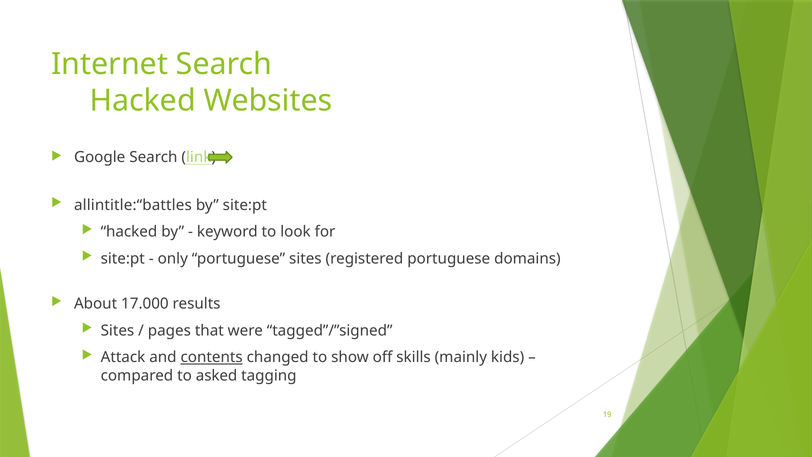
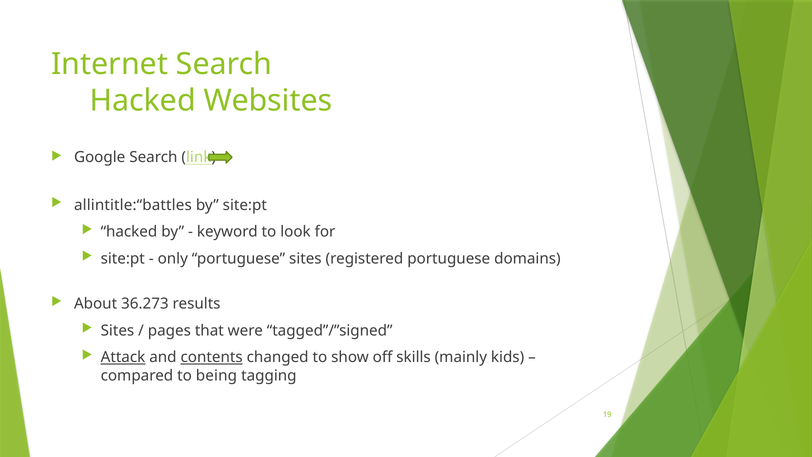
17.000: 17.000 -> 36.273 (145, 304)
Attack underline: none -> present (123, 357)
asked: asked -> being (216, 375)
